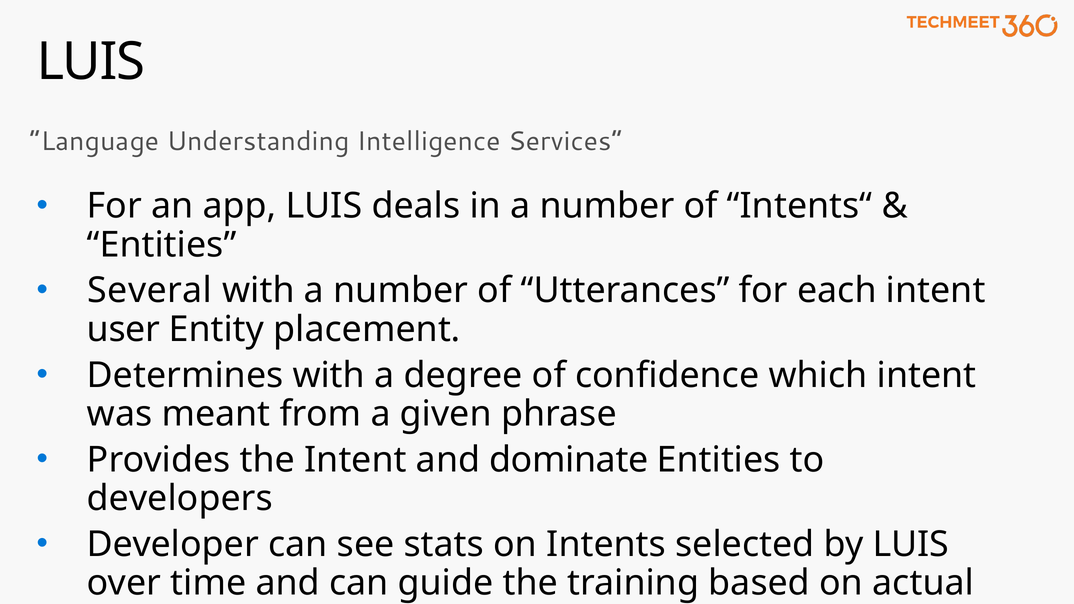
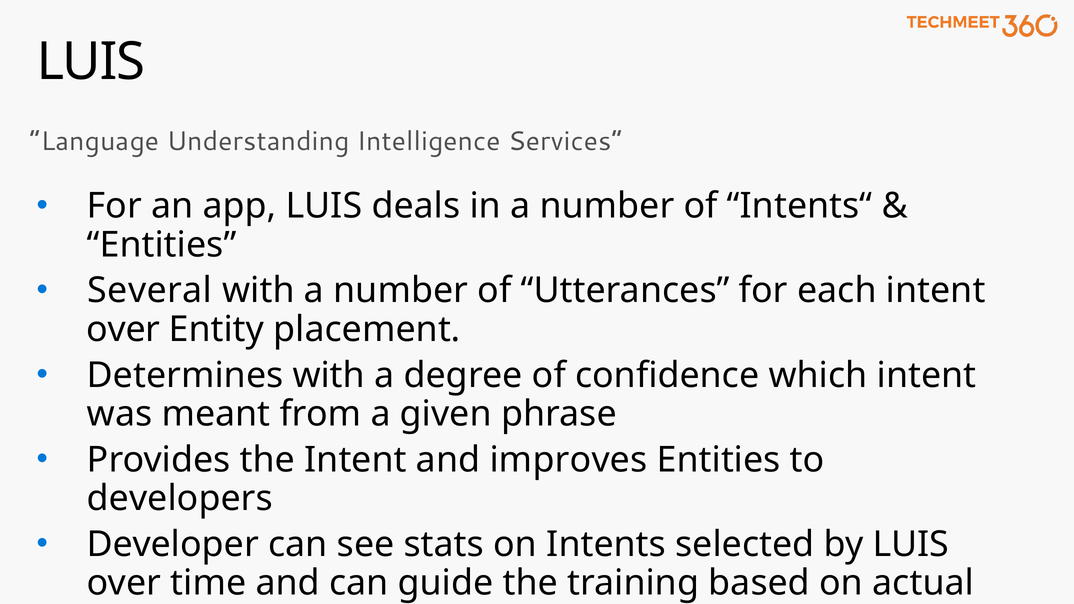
user: user -> over (123, 329)
dominate: dominate -> improves (568, 460)
